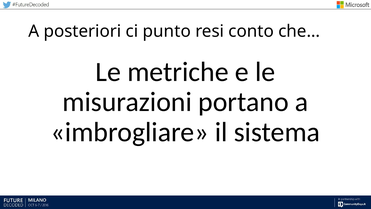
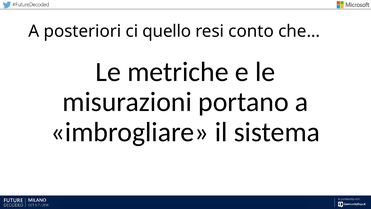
punto: punto -> quello (167, 31)
